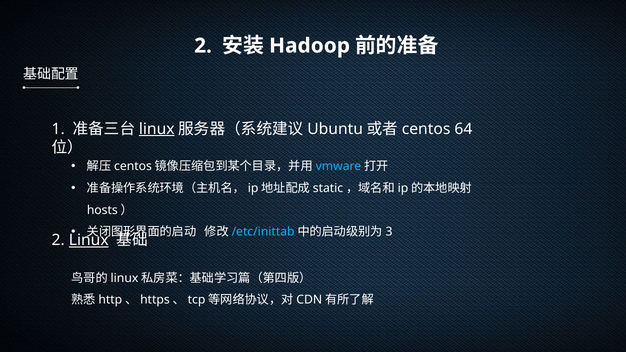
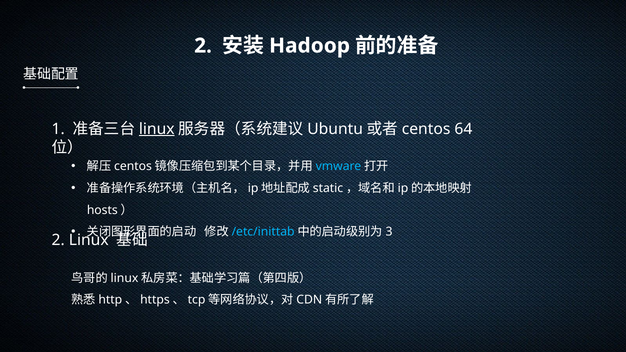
Linux underline: present -> none (89, 240)
